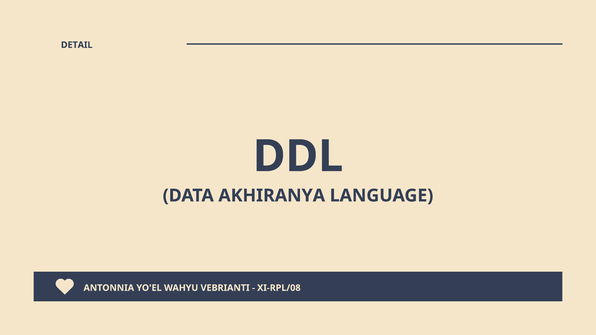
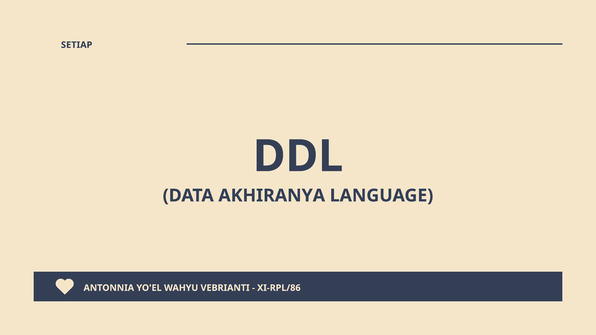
DETAIL: DETAIL -> SETIAP (77, 45)
XI-RPL/08: XI-RPL/08 -> XI-RPL/86 (279, 288)
